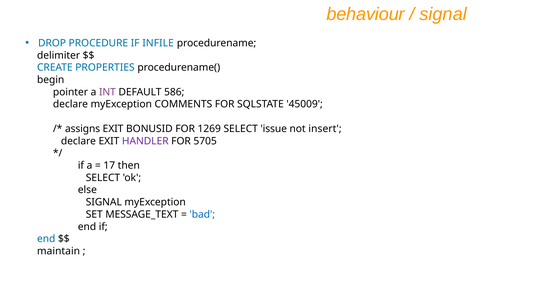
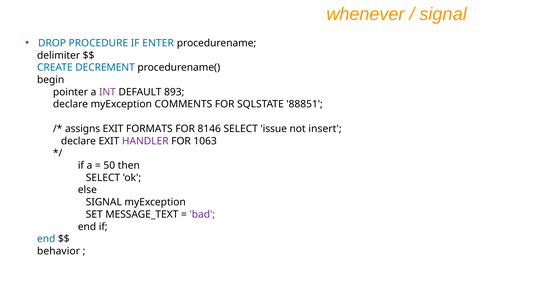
behaviour: behaviour -> whenever (366, 14)
INFILE: INFILE -> ENTER (158, 43)
PROPERTIES: PROPERTIES -> DECREMENT (105, 68)
586: 586 -> 893 (174, 92)
45009: 45009 -> 88851 (305, 104)
BONUSID: BONUSID -> FORMATS (149, 129)
1269: 1269 -> 8146 (209, 129)
5705: 5705 -> 1063 (205, 141)
17: 17 -> 50 (109, 165)
bad colour: blue -> purple (202, 214)
maintain: maintain -> behavior (59, 251)
